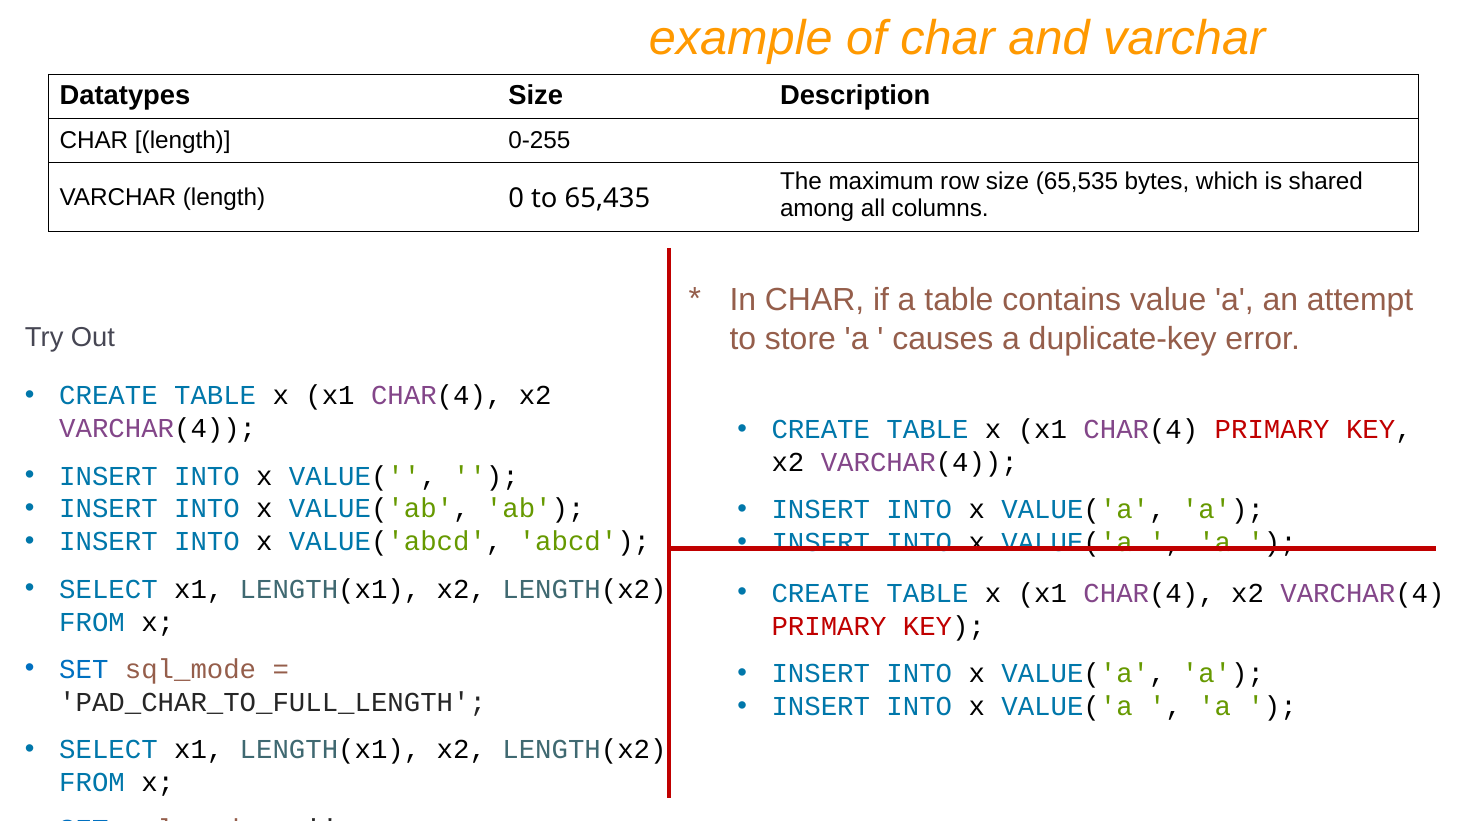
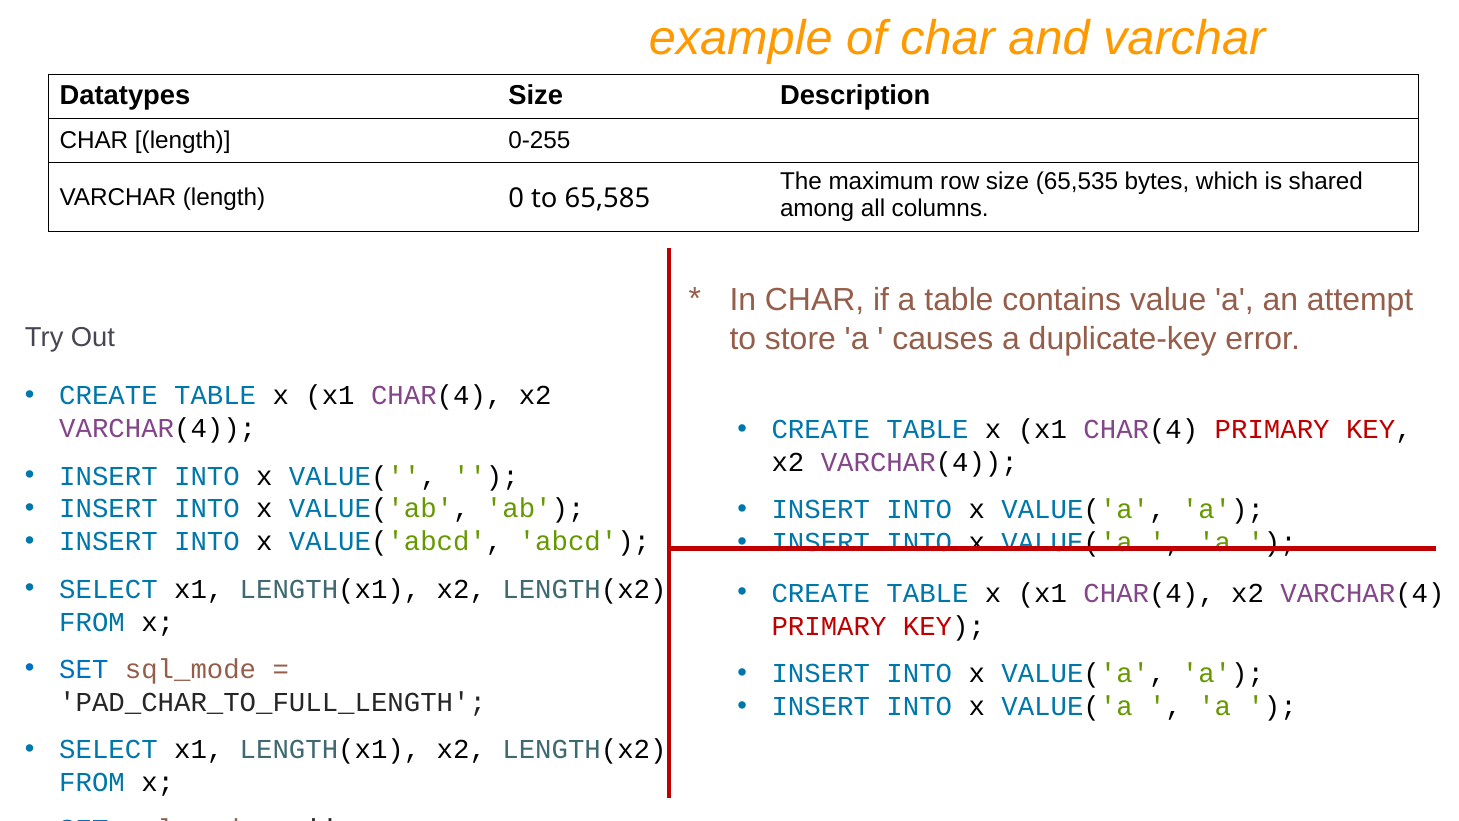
65,435: 65,435 -> 65,585 (607, 199)
